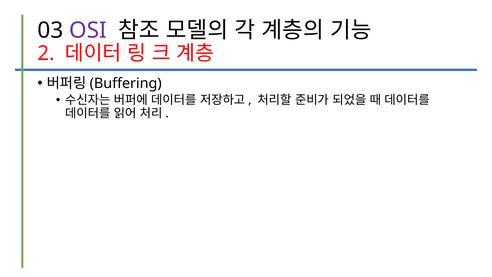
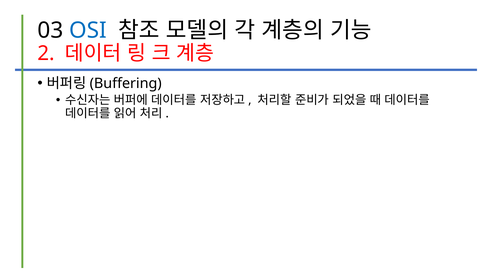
OSI colour: purple -> blue (88, 30)
